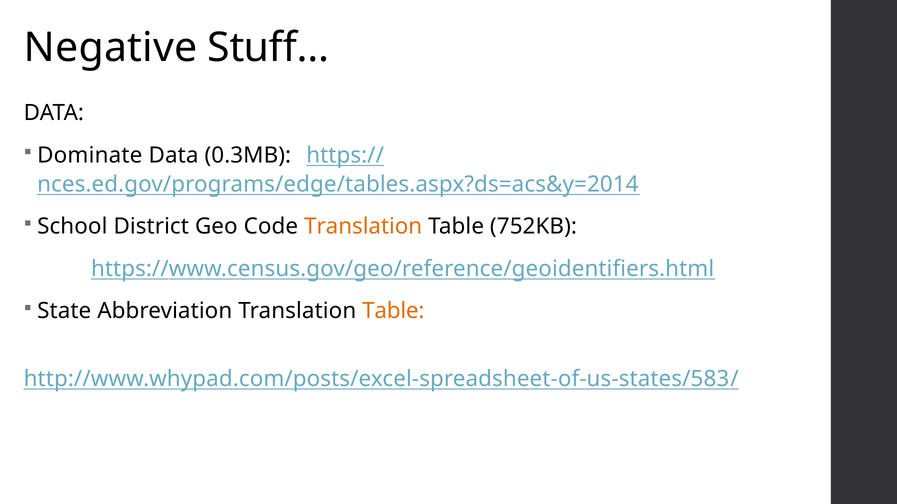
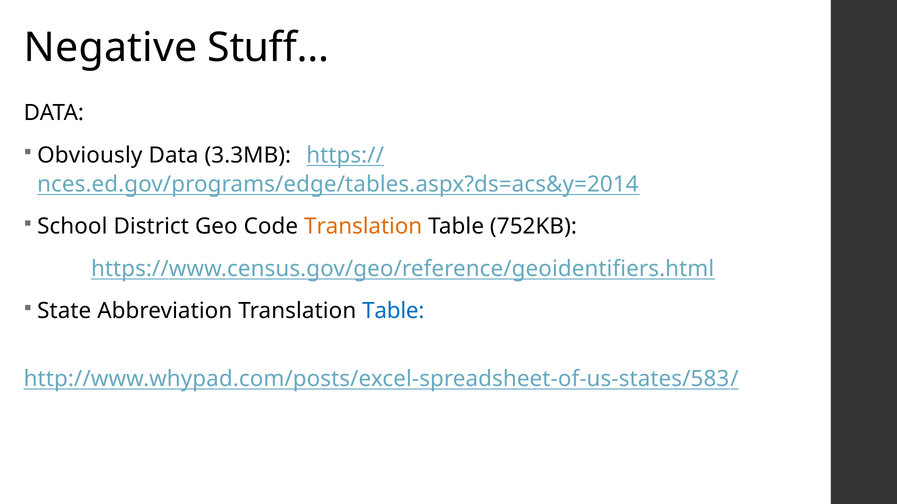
Dominate: Dominate -> Obviously (90, 156)
0.3MB: 0.3MB -> 3.3MB (248, 156)
Table colour: orange -> blue (393, 311)
